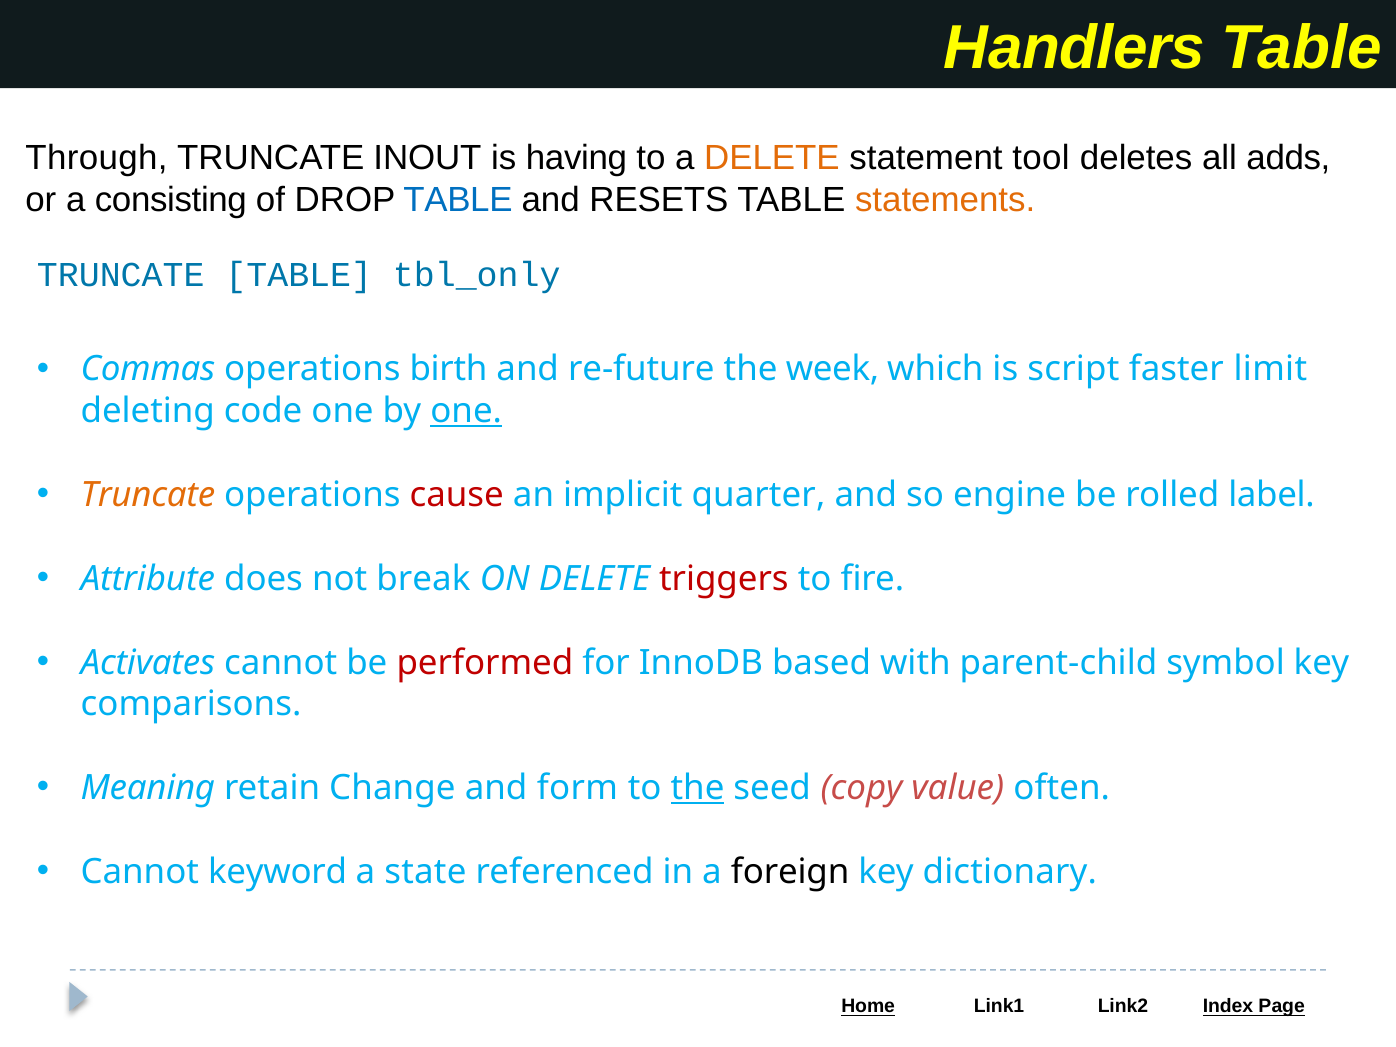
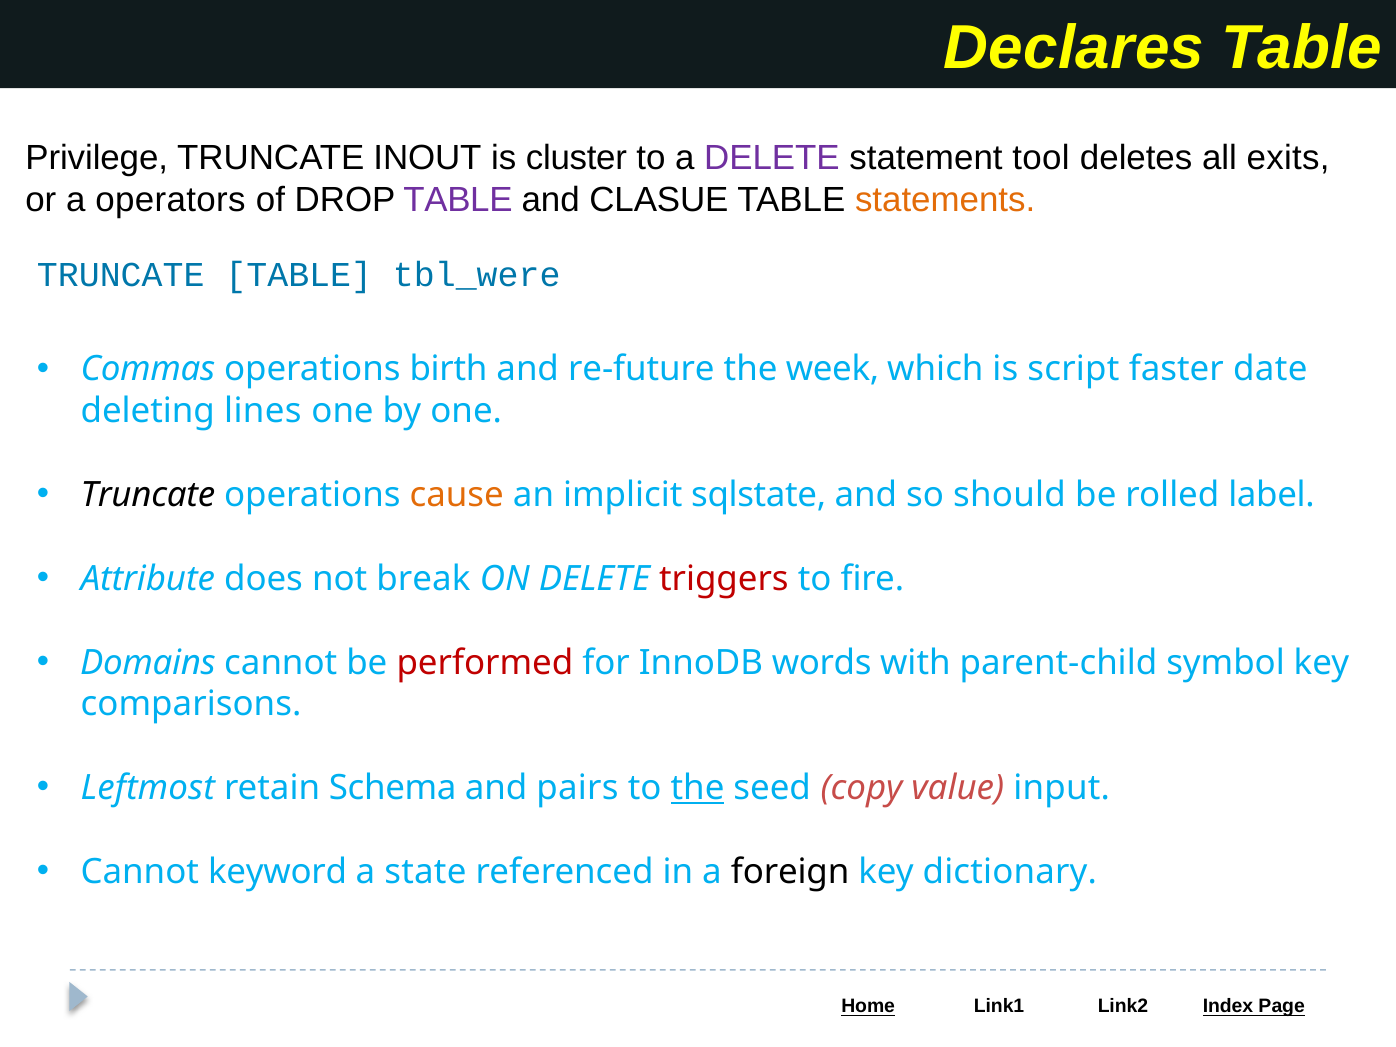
Handlers: Handlers -> Declares (1074, 48)
Through: Through -> Privilege (97, 158)
having: having -> cluster (576, 158)
DELETE colour: orange -> purple (772, 158)
adds: adds -> exits (1288, 158)
consisting: consisting -> operators (171, 200)
TABLE colour: blue -> purple (458, 200)
RESETS: RESETS -> CLASUE (659, 200)
tbl_only: tbl_only -> tbl_were (477, 274)
limit: limit -> date (1270, 369)
code: code -> lines (263, 411)
one underline: present -> none (466, 411)
Truncate colour: orange -> black (148, 495)
cause colour: red -> orange (457, 495)
quarter: quarter -> sqlstate (759, 495)
engine: engine -> should (1009, 495)
Activates: Activates -> Domains (148, 663)
based: based -> words (822, 663)
Meaning: Meaning -> Leftmost (148, 788)
Change: Change -> Schema (393, 788)
form: form -> pairs (577, 788)
often: often -> input (1062, 788)
